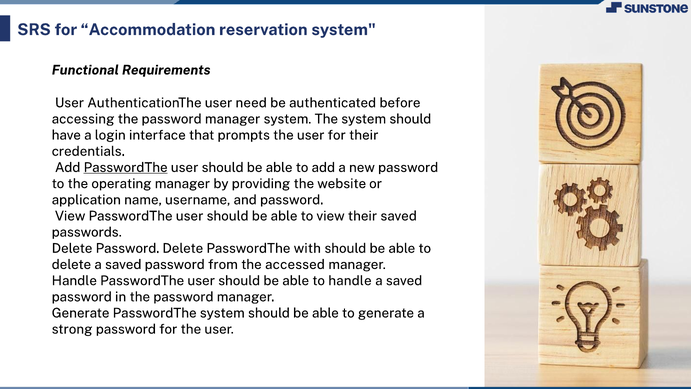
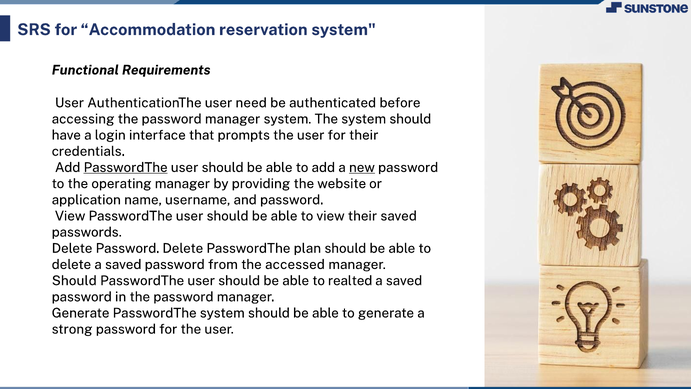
new underline: none -> present (362, 167)
with: with -> plan (307, 248)
Handle: Handle -> Should (74, 281)
to handle: handle -> realted (350, 281)
